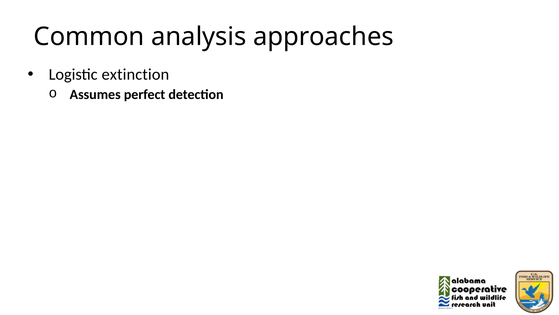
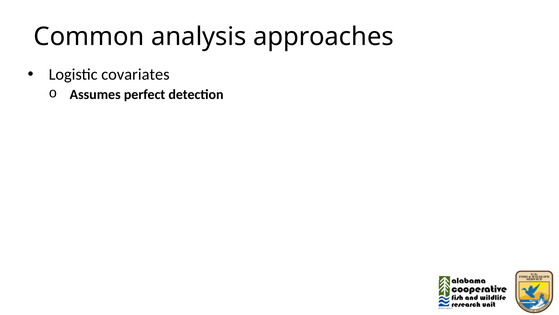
extinction: extinction -> covariates (135, 74)
